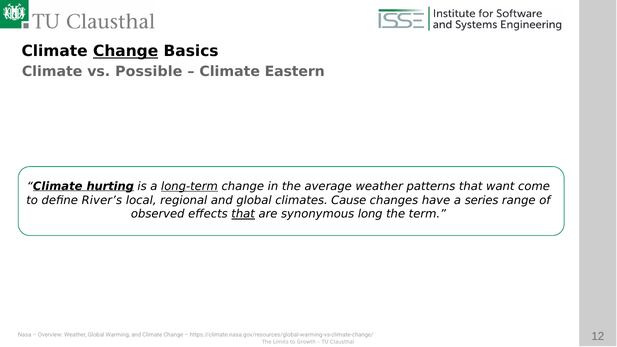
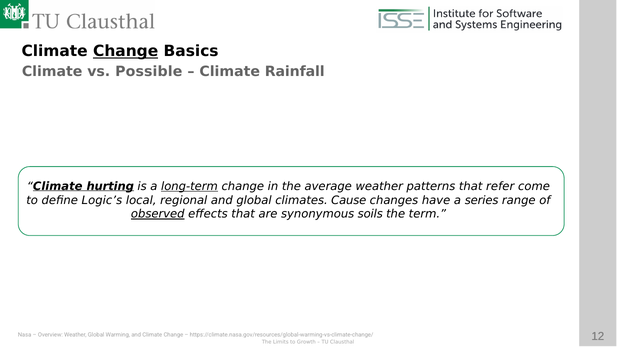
Eastern: Eastern -> Rainfall (295, 71)
want: want -> refer (500, 186)
River’s: River’s -> Logic’s (102, 200)
observed underline: none -> present (158, 214)
that underline: present -> none (243, 214)
long: long -> soils (370, 214)
